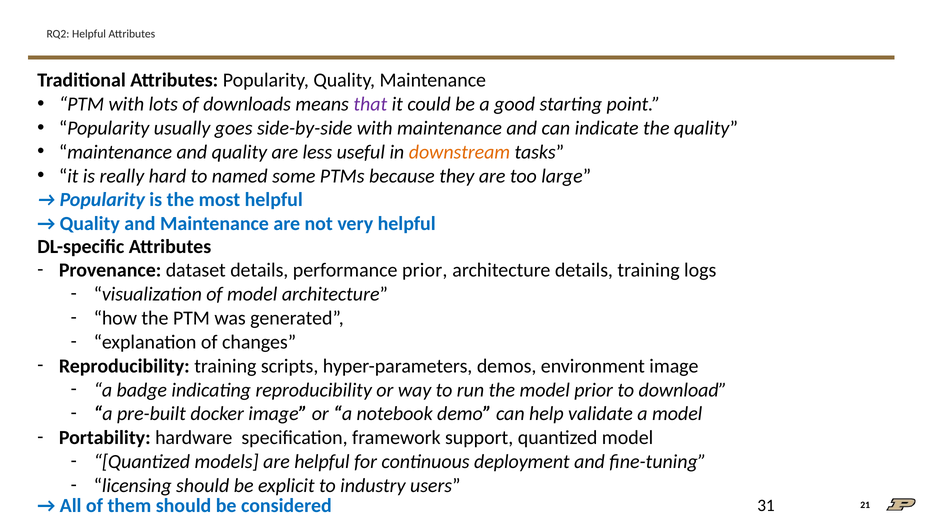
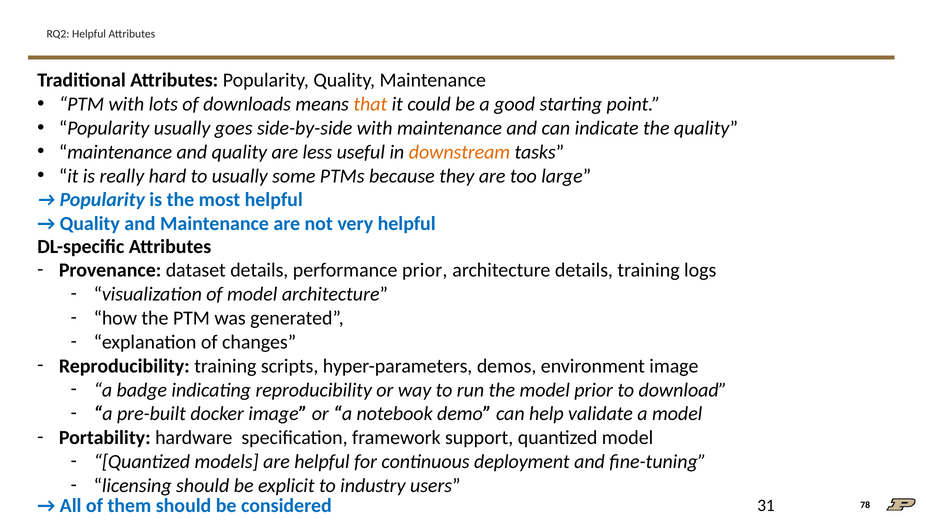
that colour: purple -> orange (370, 104)
to named: named -> usually (240, 176)
21: 21 -> 78 (865, 505)
